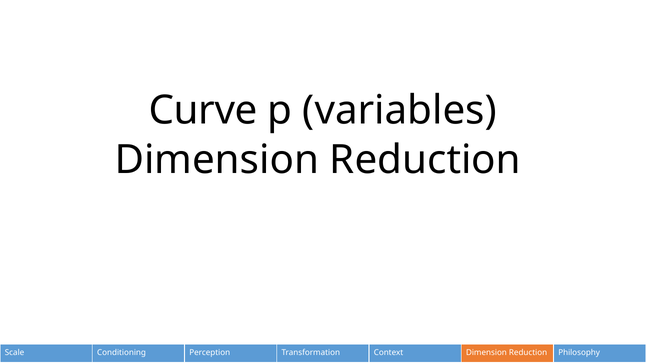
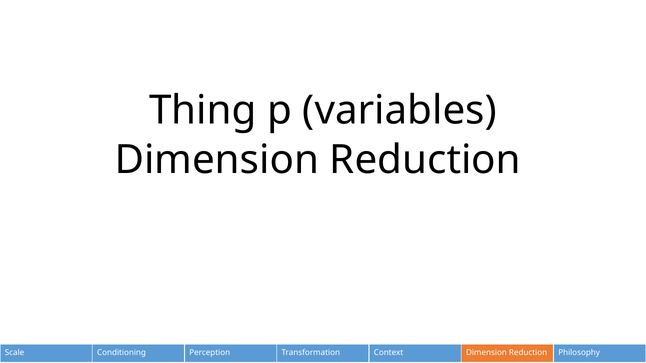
Curve: Curve -> Thing (203, 111)
